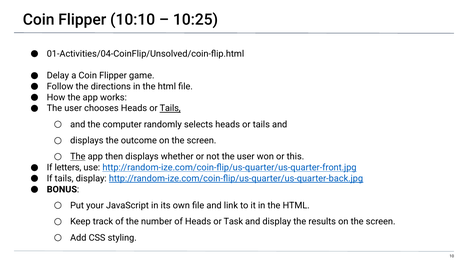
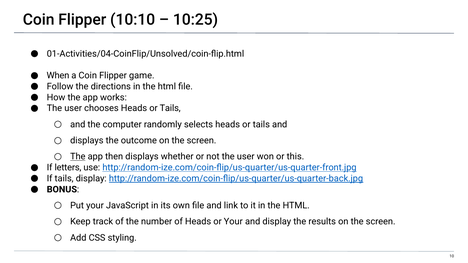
Delay: Delay -> When (58, 76)
Tails underline: present -> none (170, 108)
or Task: Task -> Your (233, 222)
